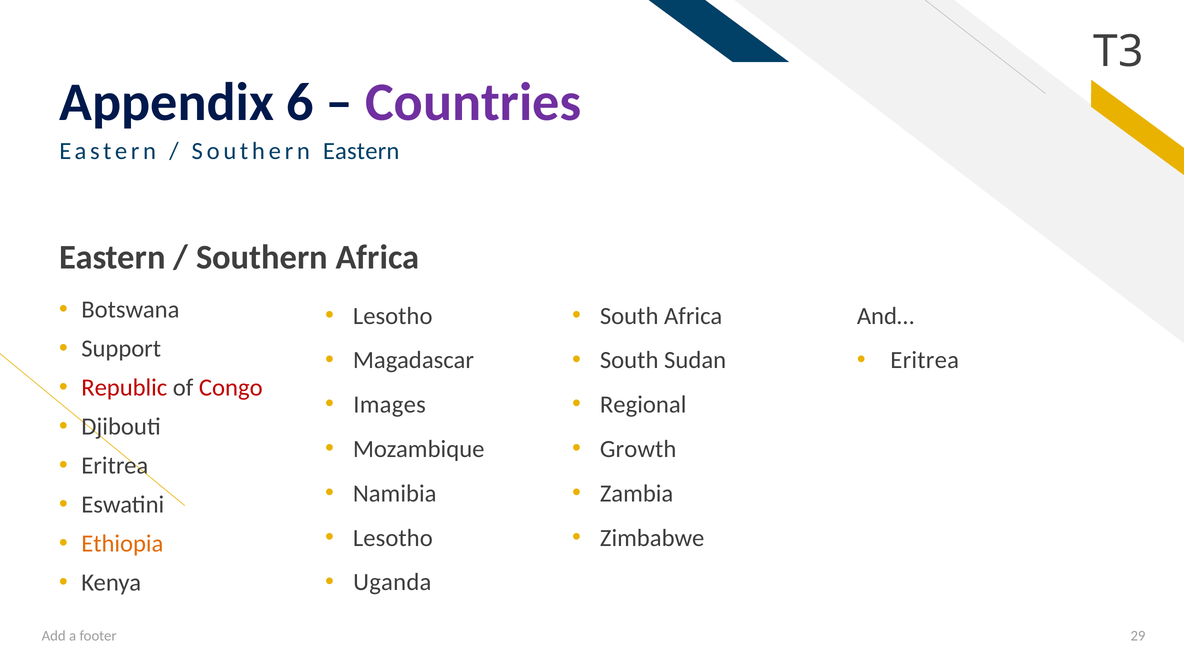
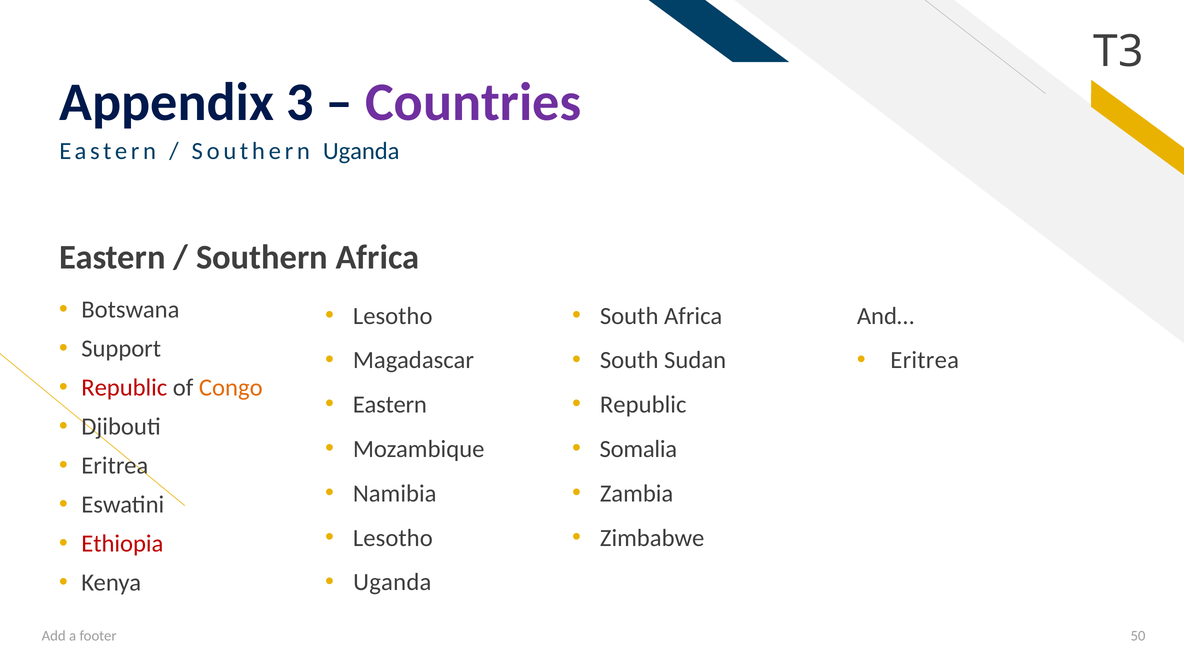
6: 6 -> 3 (300, 102)
Southern Eastern: Eastern -> Uganda (361, 151)
Congo colour: red -> orange (231, 387)
Images: Images -> Eastern (390, 405)
Regional: Regional -> Republic (643, 405)
Growth: Growth -> Somalia (638, 449)
Ethiopia colour: orange -> red (122, 544)
29: 29 -> 50 (1138, 636)
